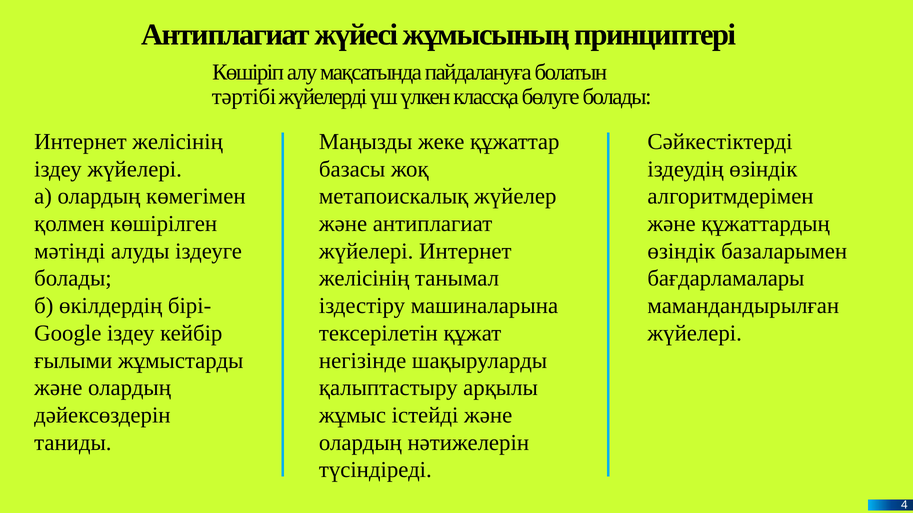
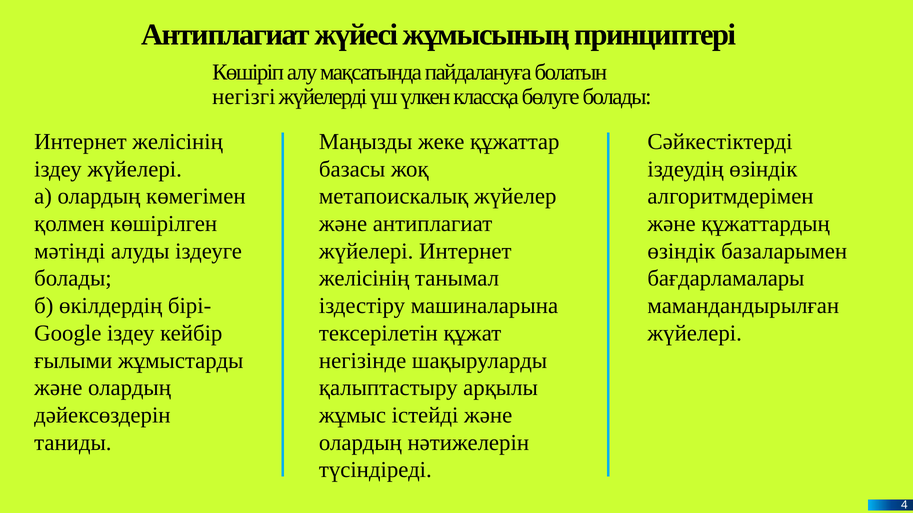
тәртібі: тәртібі -> негізгі (244, 97)
